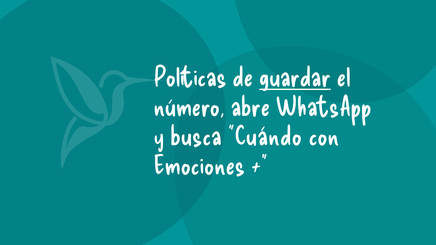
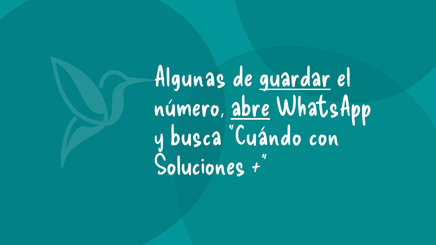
Políticas: Políticas -> Algunas (190, 78)
abre underline: none -> present (250, 107)
Emociones: Emociones -> Soluciones (200, 166)
